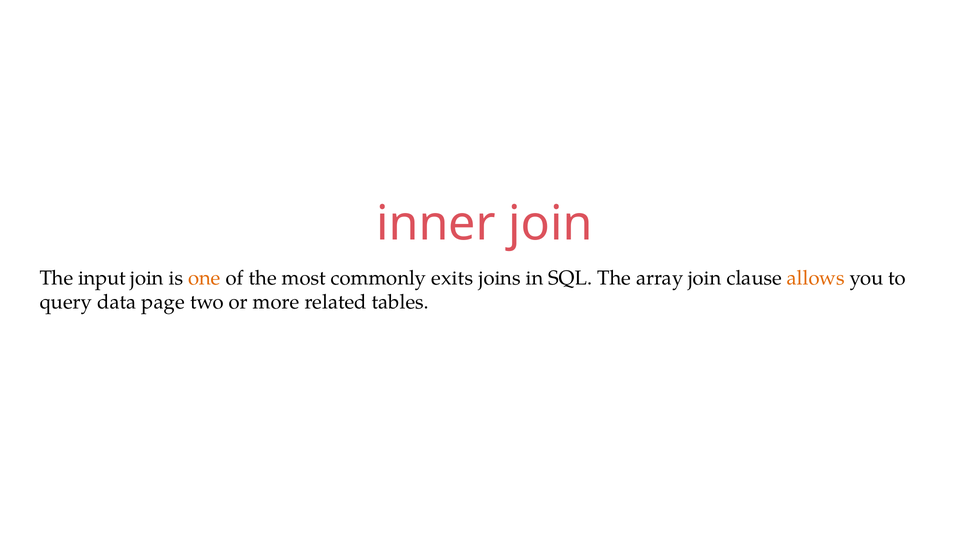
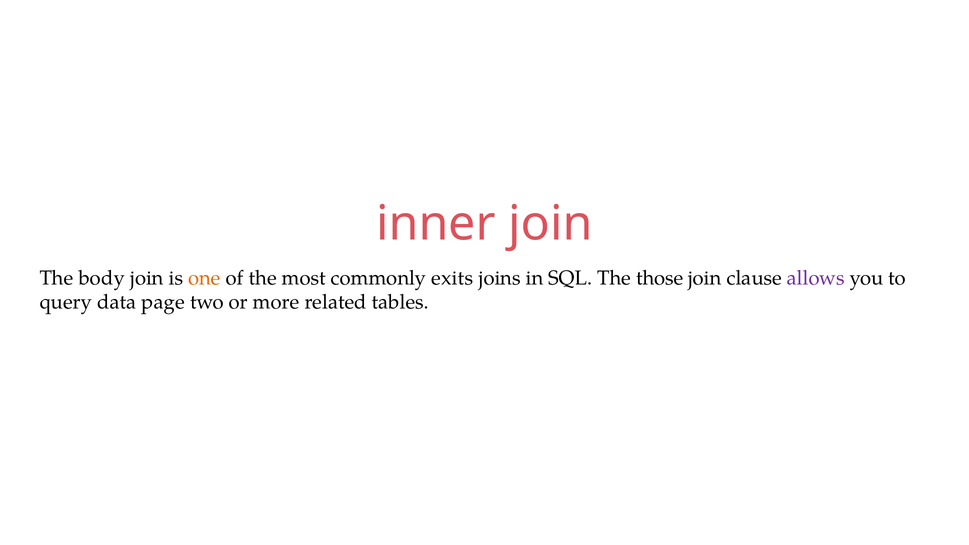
input: input -> body (102, 278)
array: array -> those (660, 278)
allows colour: orange -> purple (816, 278)
